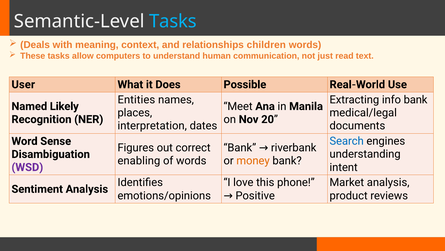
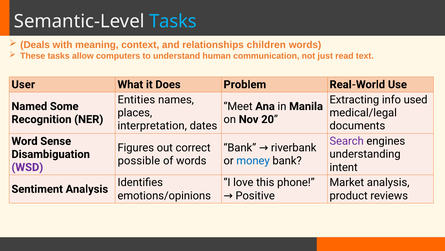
Possible: Possible -> Problem (245, 84)
info bank: bank -> used (416, 100)
Likely: Likely -> Some (64, 106)
Search colour: blue -> purple (347, 141)
enabling: enabling -> possible (139, 160)
money colour: orange -> blue (253, 160)
